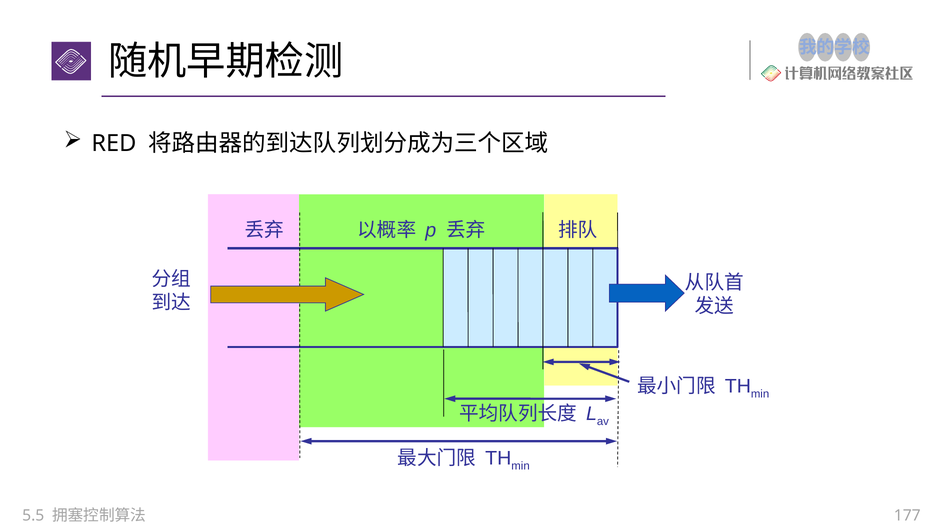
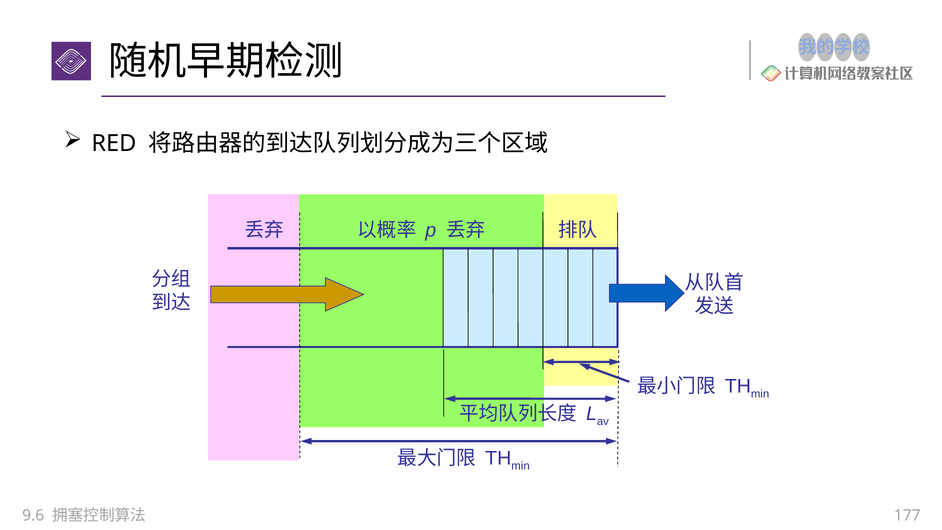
5.5: 5.5 -> 9.6 (33, 515)
